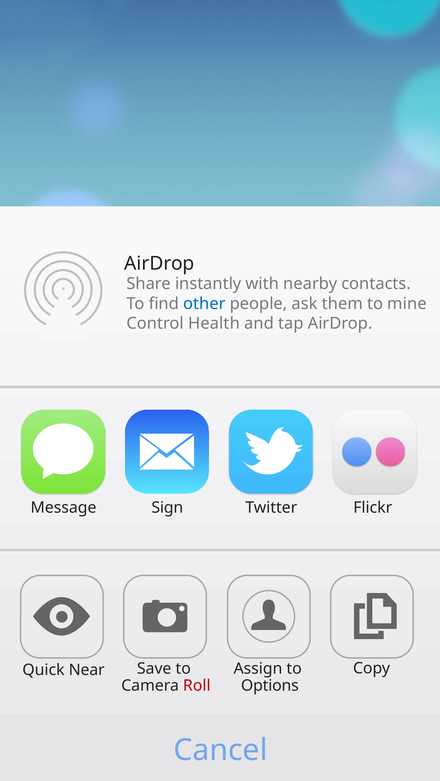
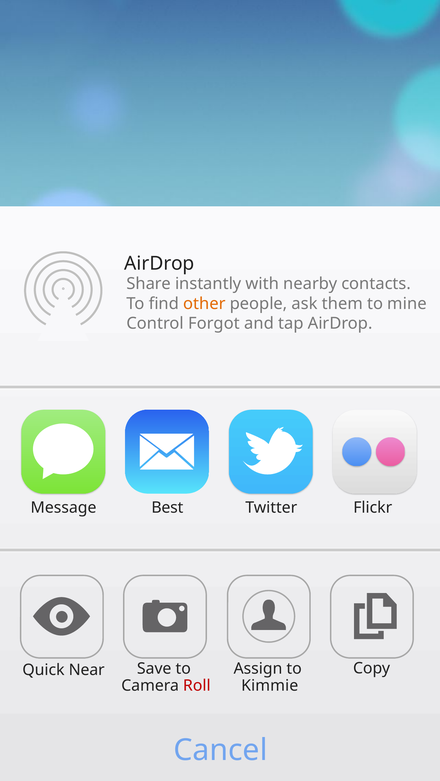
other colour: blue -> orange (204, 304)
Health: Health -> Forgot (214, 323)
Sign: Sign -> Best (167, 508)
Options: Options -> Kimmie (270, 686)
